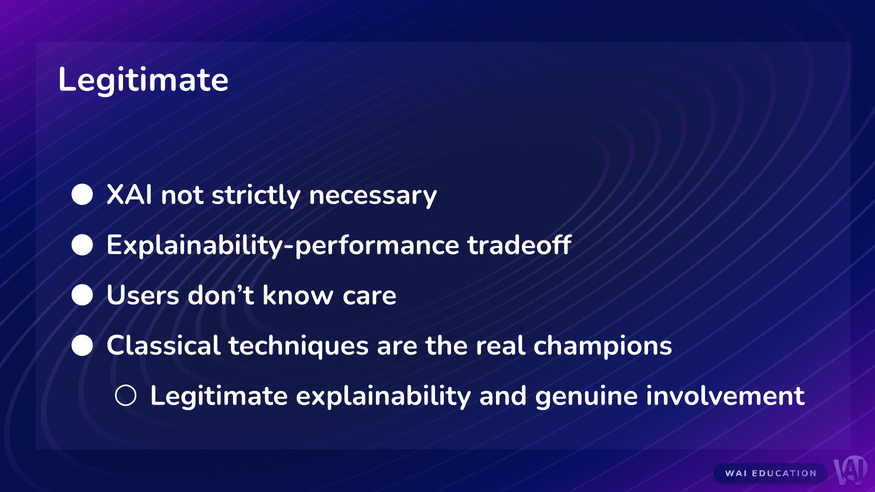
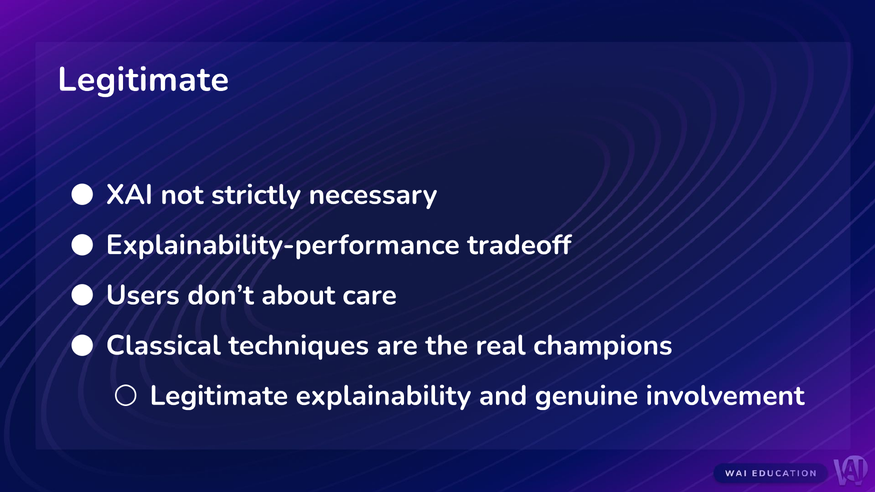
know: know -> about (298, 295)
